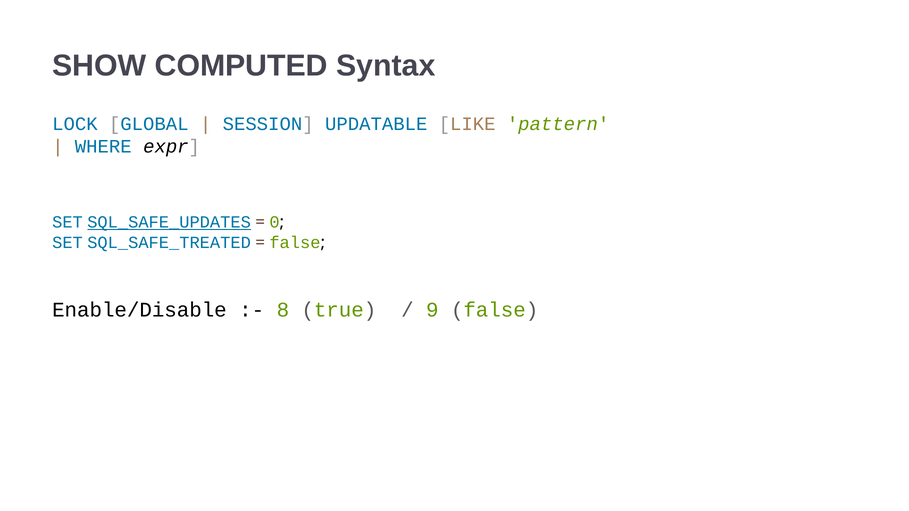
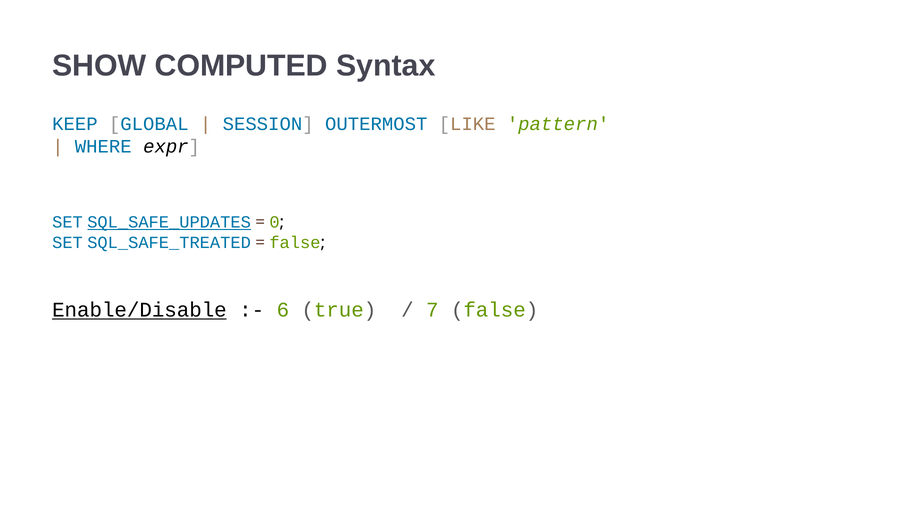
LOCK: LOCK -> KEEP (75, 124)
UPDATABLE: UPDATABLE -> OUTERMOST (376, 124)
Enable/Disable underline: none -> present (139, 310)
8: 8 -> 6 (283, 310)
9: 9 -> 7 (432, 310)
